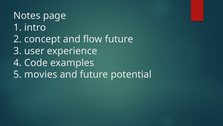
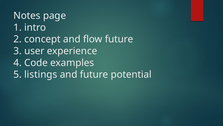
movies: movies -> listings (41, 74)
